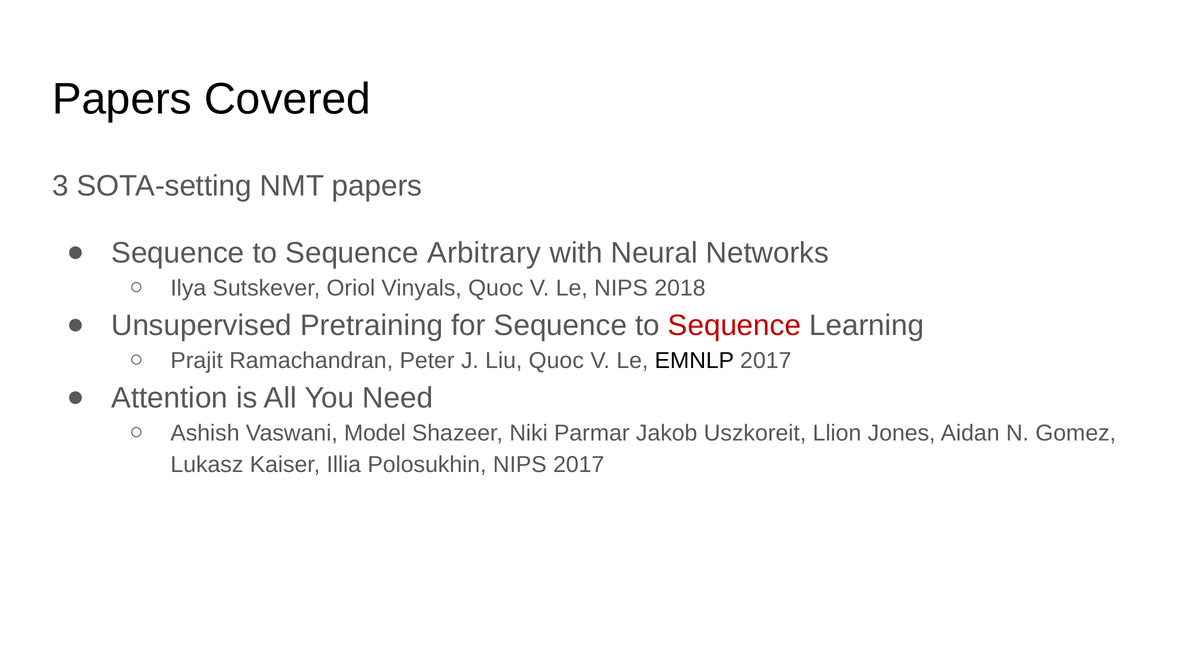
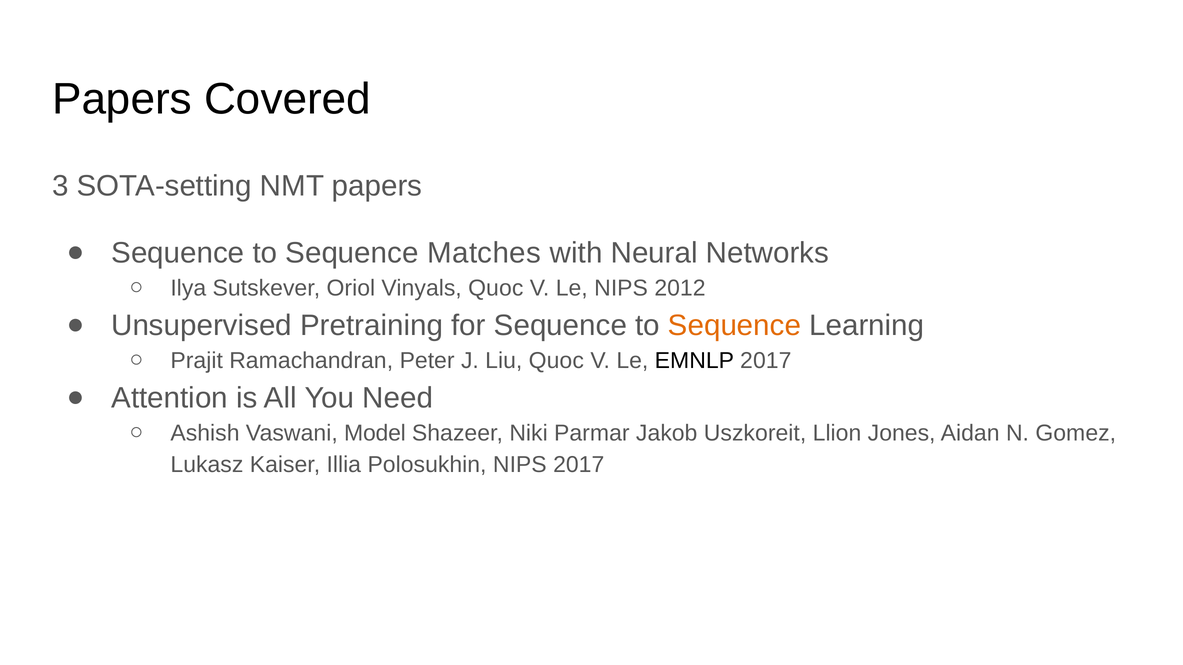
Arbitrary: Arbitrary -> Matches (484, 253)
2018: 2018 -> 2012 (680, 288)
Sequence colour: red -> orange (735, 326)
